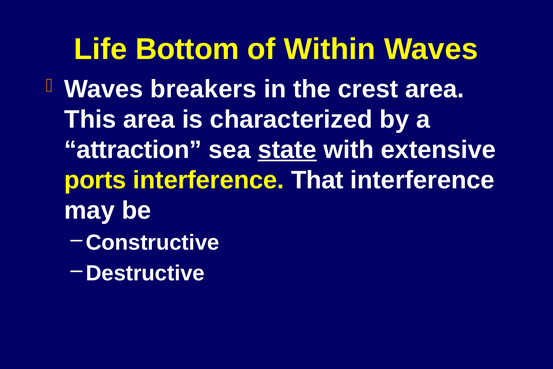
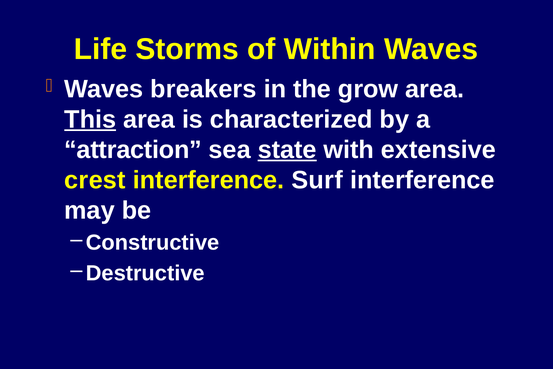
Bottom: Bottom -> Storms (187, 49)
crest: crest -> grow (368, 89)
This underline: none -> present (90, 119)
ports: ports -> crest (95, 180)
That: That -> Surf (317, 180)
